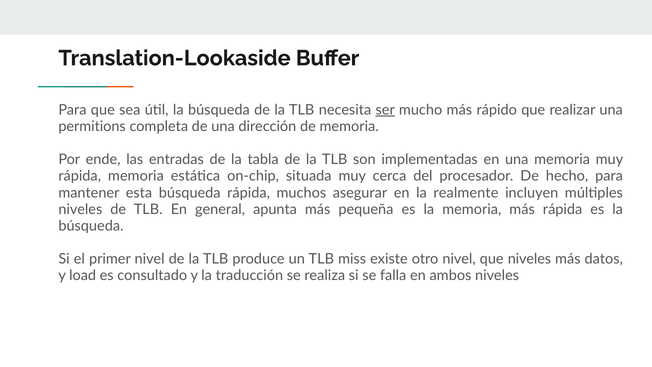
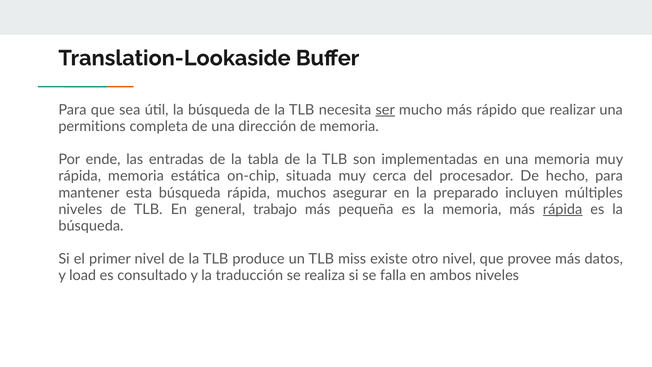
realmente: realmente -> preparado (466, 193)
apunta: apunta -> trabajo (275, 209)
rápida underline: none -> present (563, 209)
que niveles: niveles -> provee (529, 259)
